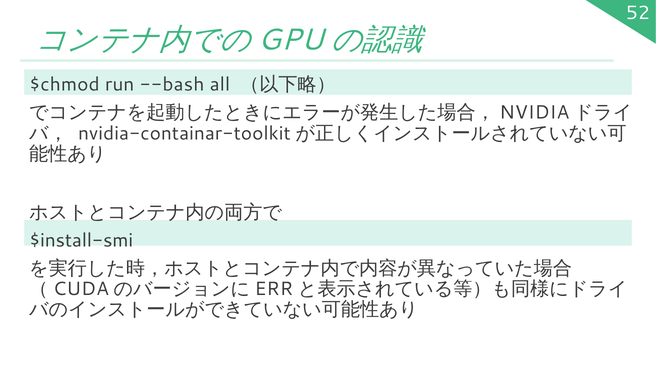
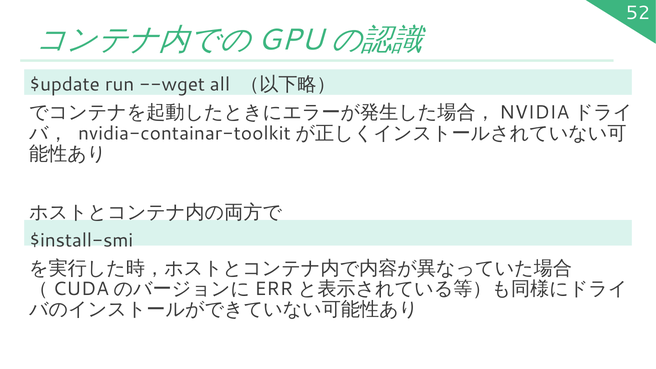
$chmod: $chmod -> $update (64, 85)
--bash: --bash -> --wget (172, 85)
